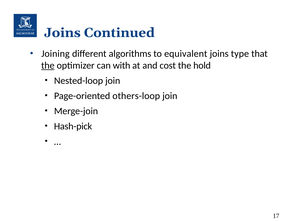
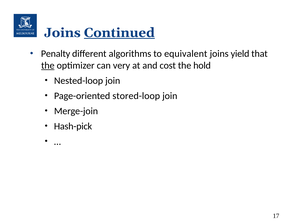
Continued underline: none -> present (119, 33)
Joining: Joining -> Penalty (56, 54)
type: type -> yield (240, 54)
with: with -> very (122, 66)
others-loop: others-loop -> stored-loop (136, 96)
